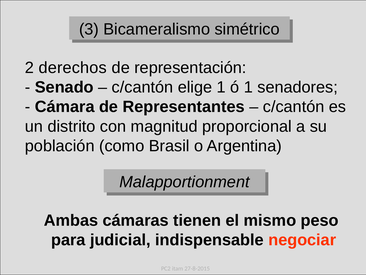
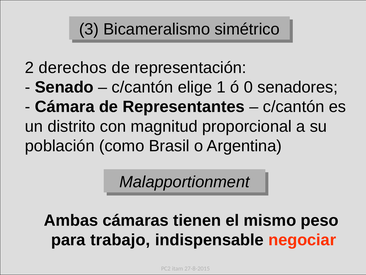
ó 1: 1 -> 0 (248, 87)
judicial: judicial -> trabajo (120, 240)
